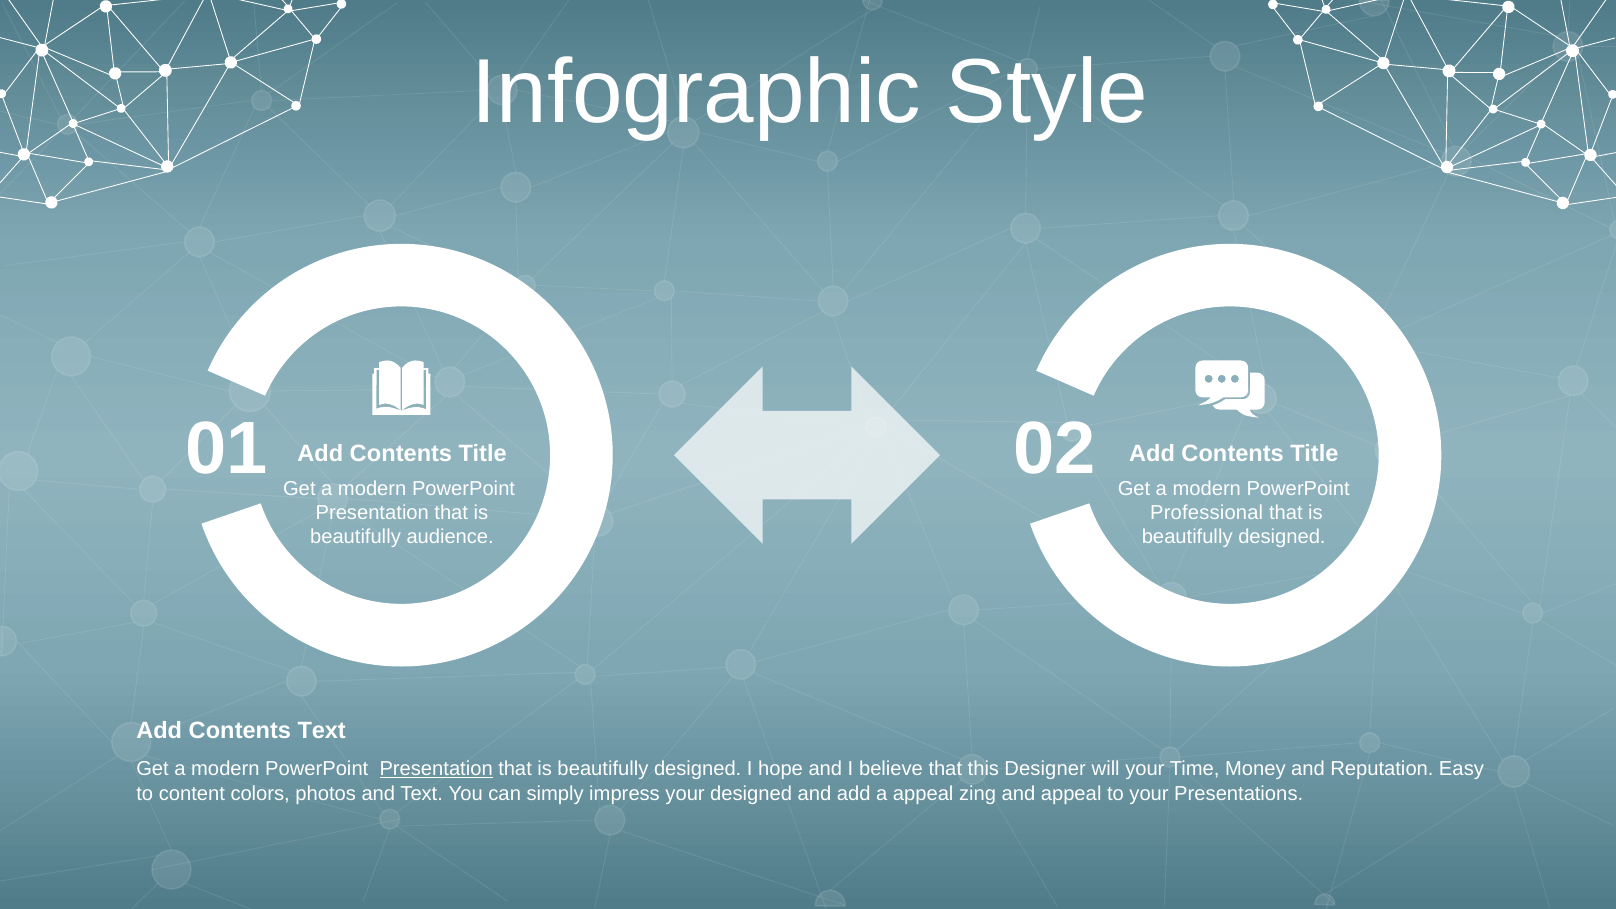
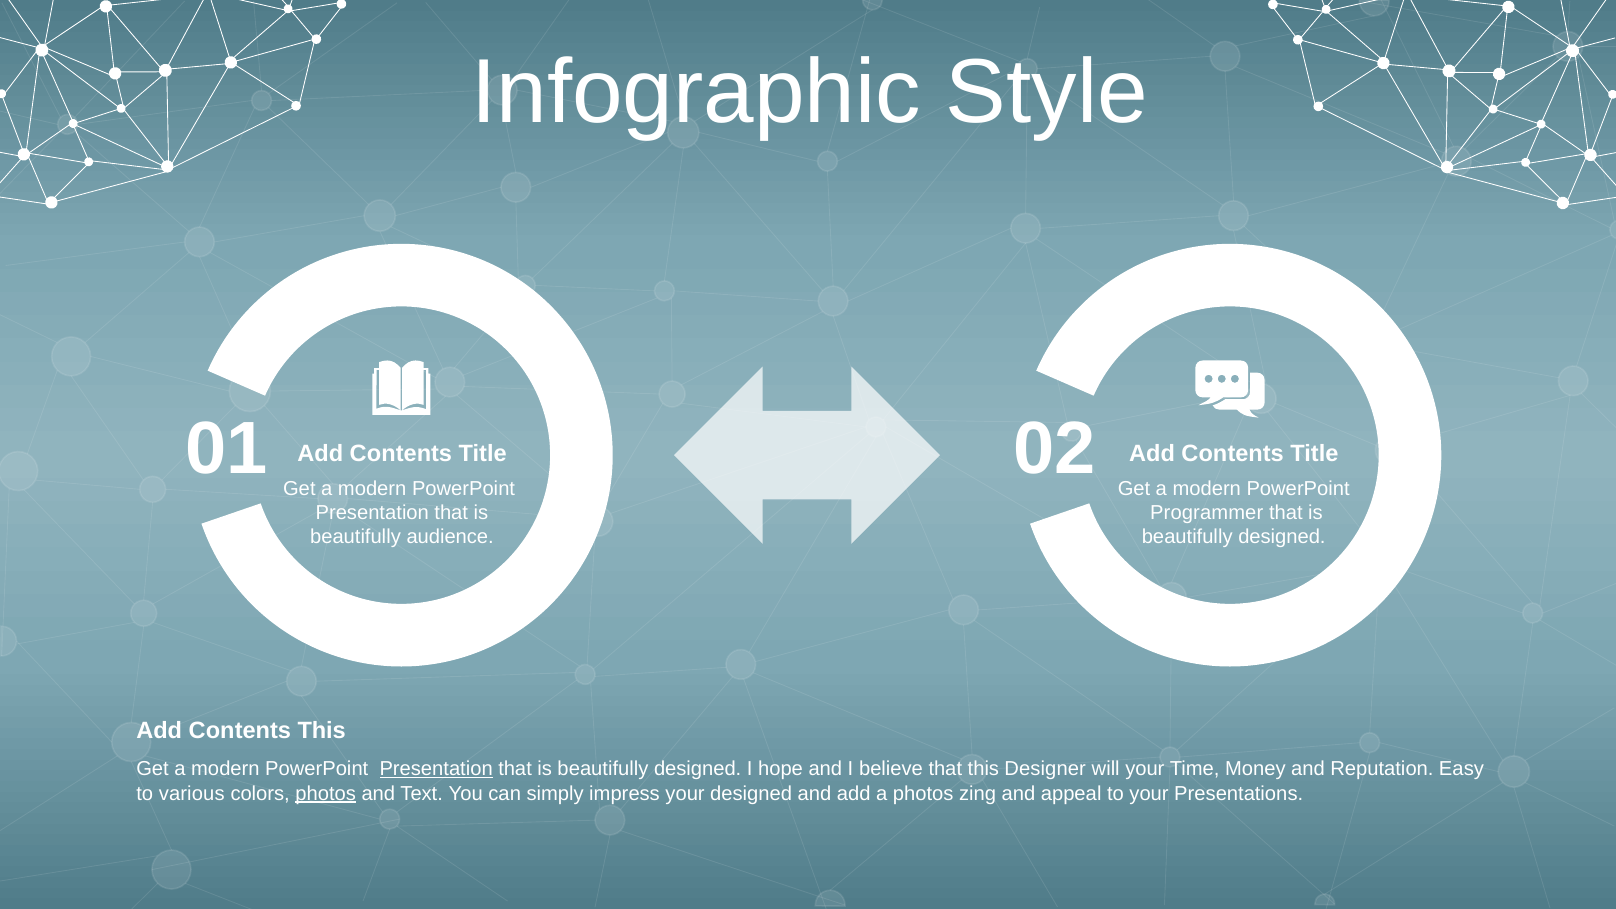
Professional: Professional -> Programmer (1207, 513)
Contents Text: Text -> This (322, 731)
content: content -> various (192, 793)
photos underline: none -> present (326, 793)
a appeal: appeal -> photos (923, 793)
